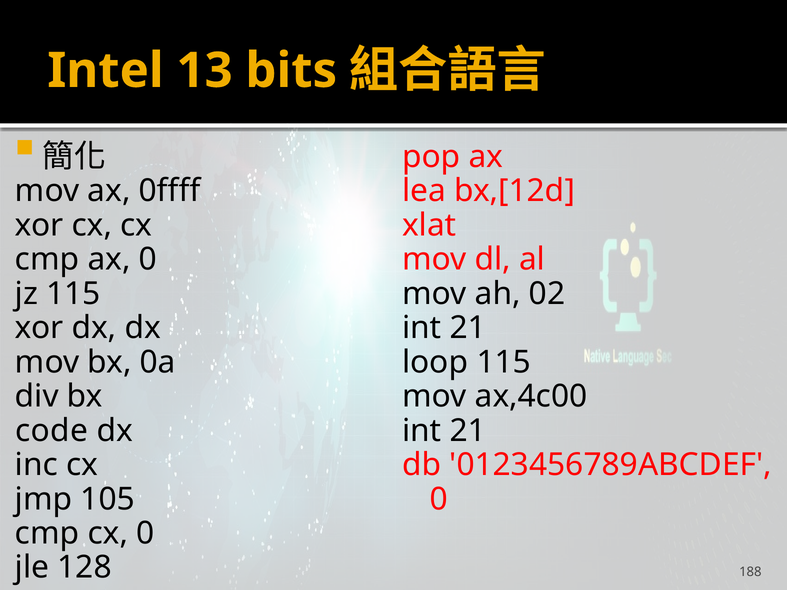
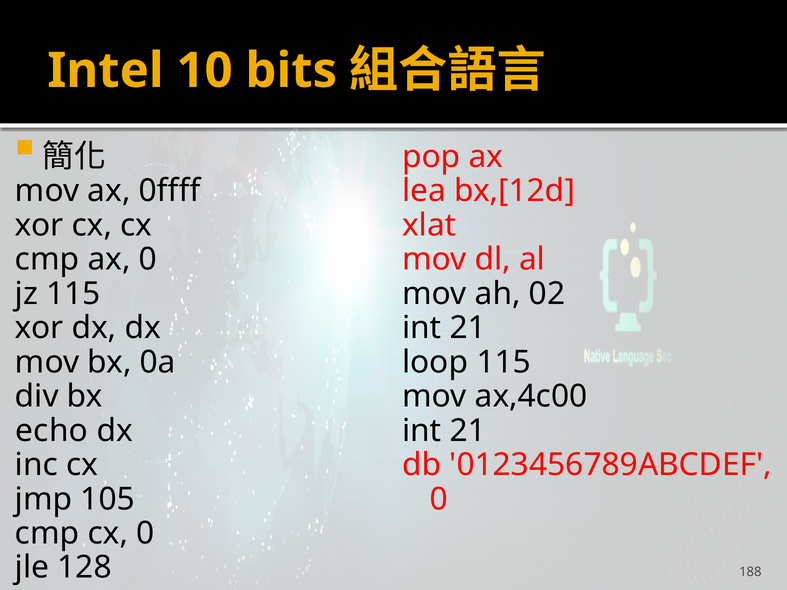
13: 13 -> 10 (205, 71)
code: code -> echo (52, 431)
